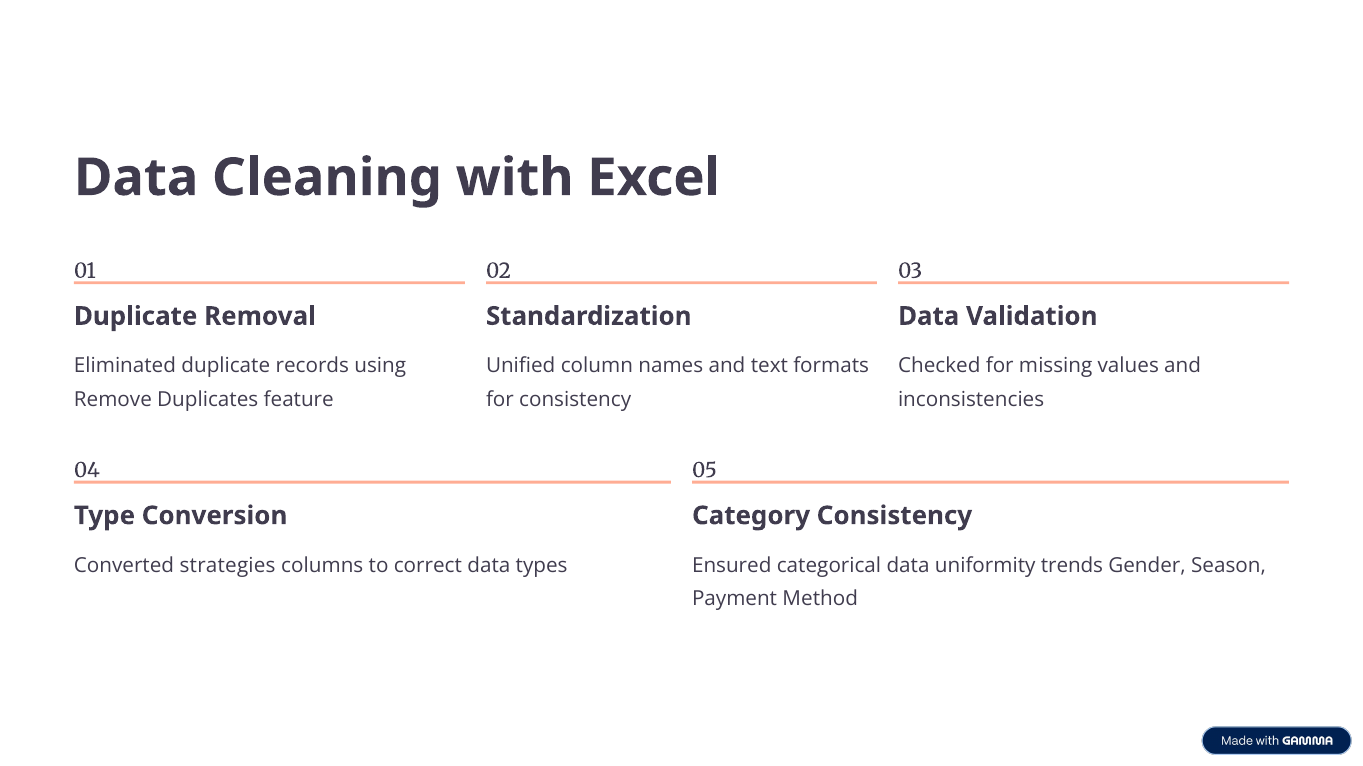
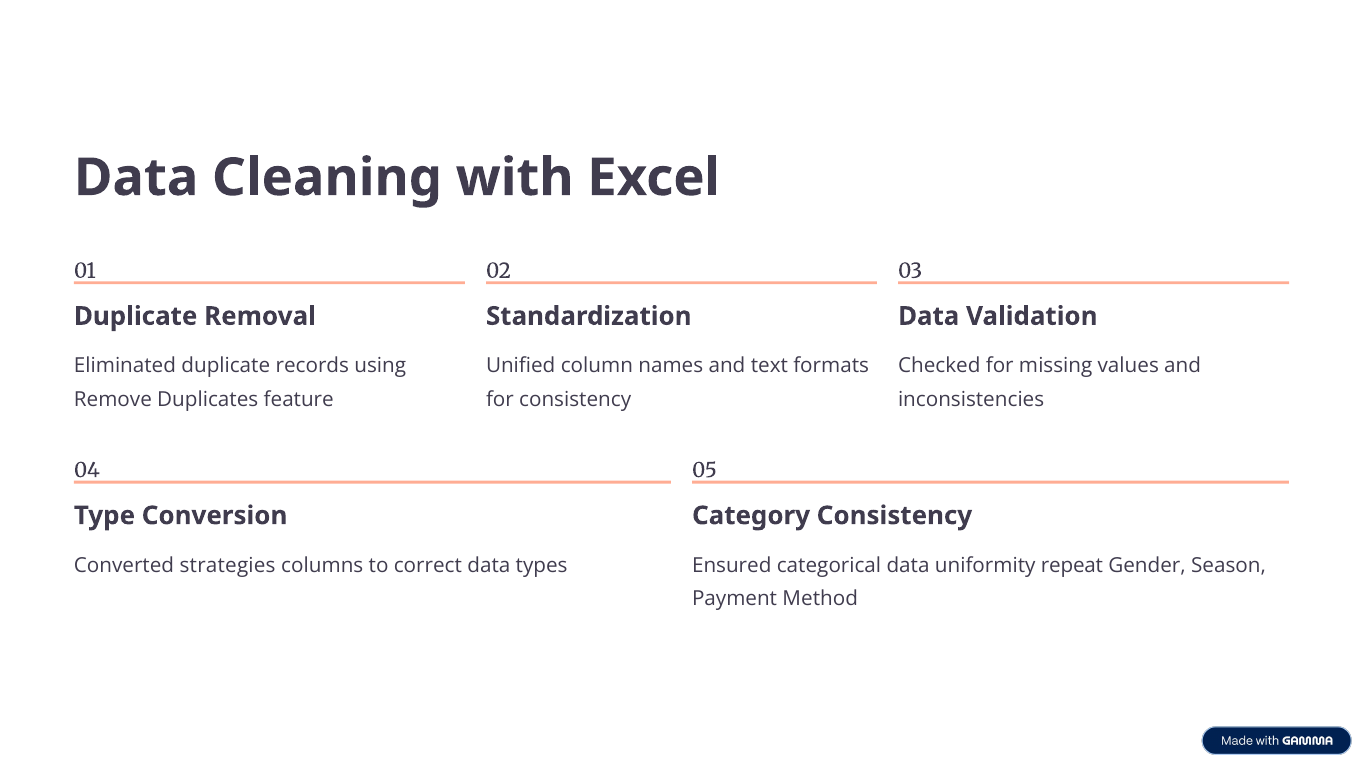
trends: trends -> repeat (1072, 566)
